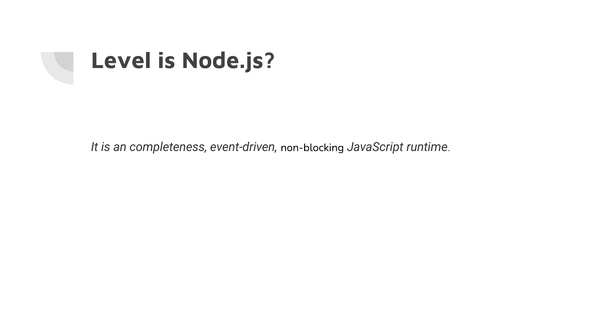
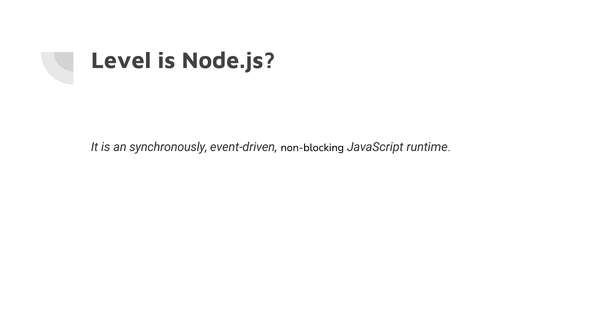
completeness: completeness -> synchronously (168, 147)
